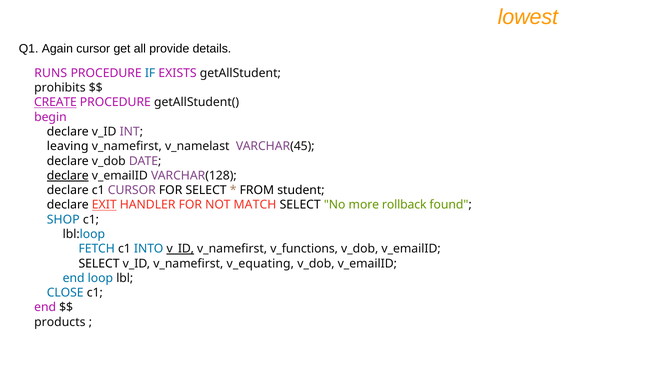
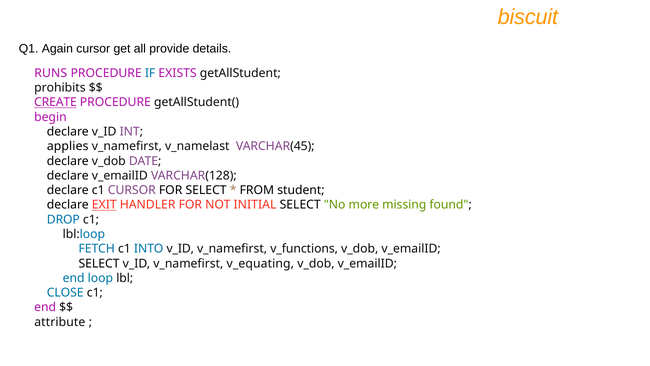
lowest: lowest -> biscuit (528, 17)
leaving: leaving -> applies (68, 146)
declare underline: present -> none (68, 175)
MATCH: MATCH -> INITIAL (255, 205)
rollback: rollback -> missing (404, 205)
SHOP: SHOP -> DROP (63, 219)
v_ID underline: present -> none (180, 249)
products: products -> attribute (60, 322)
